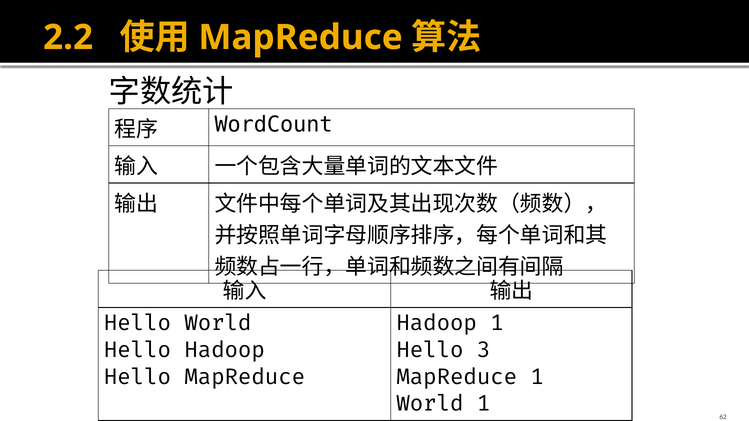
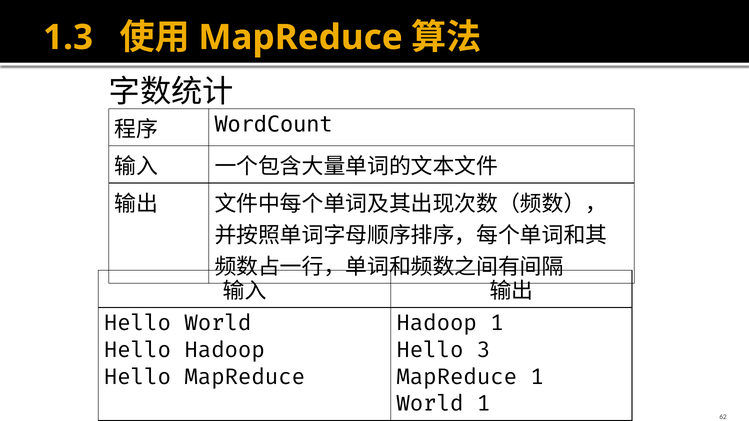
2.2: 2.2 -> 1.3 (68, 37)
